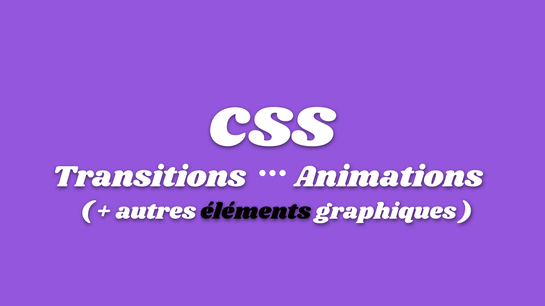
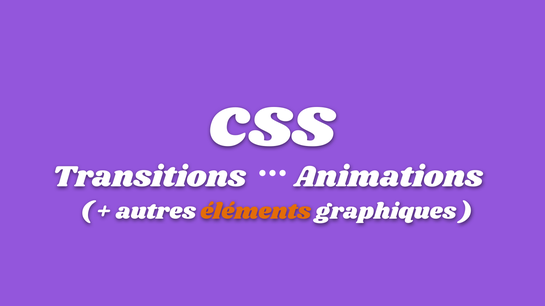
éléments colour: black -> orange (256, 212)
